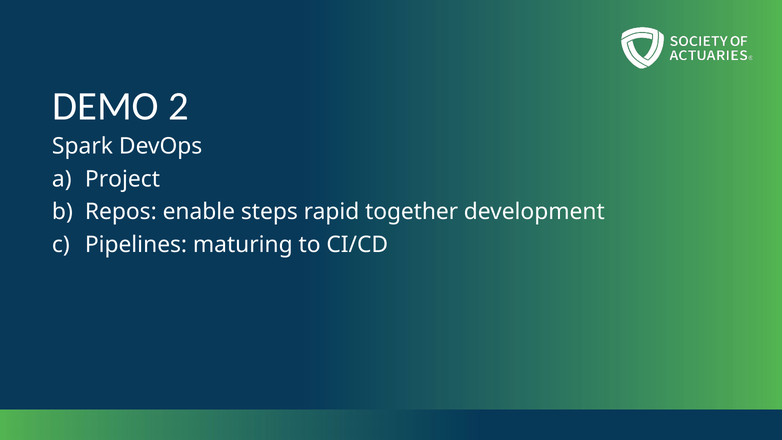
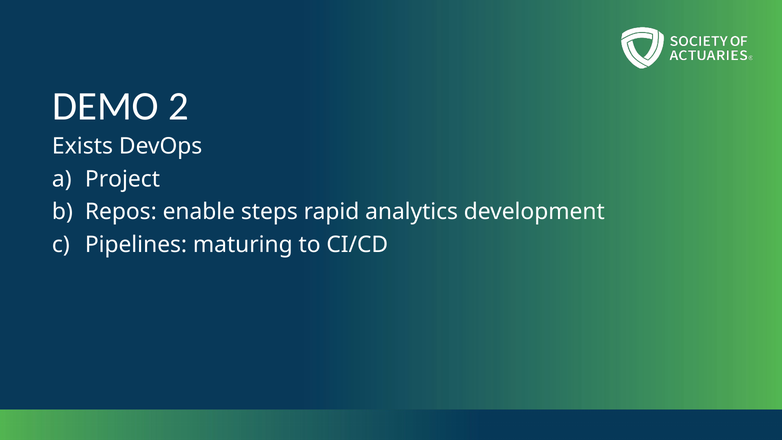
Spark: Spark -> Exists (82, 146)
together: together -> analytics (412, 212)
